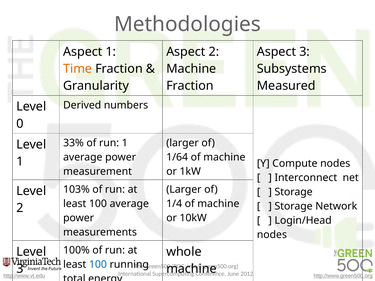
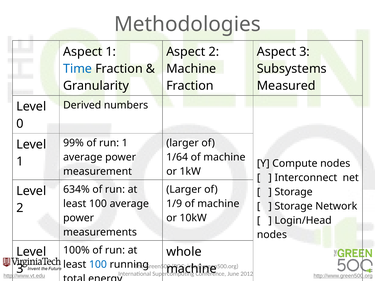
Time colour: orange -> blue (78, 69)
33%: 33% -> 99% (73, 143)
103%: 103% -> 634% (76, 190)
1/4: 1/4 -> 1/9 (174, 204)
